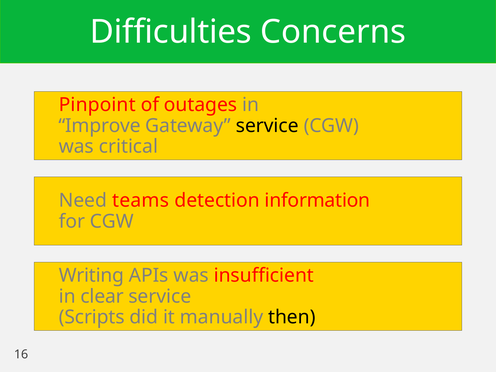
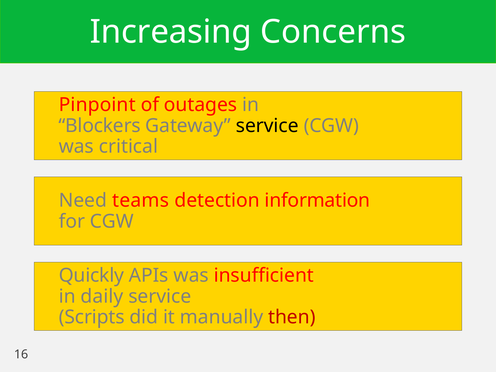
Difficulties: Difficulties -> Increasing (171, 32)
Improve: Improve -> Blockers (100, 126)
Writing: Writing -> Quickly (91, 275)
clear: clear -> daily (102, 296)
then colour: black -> red (292, 317)
